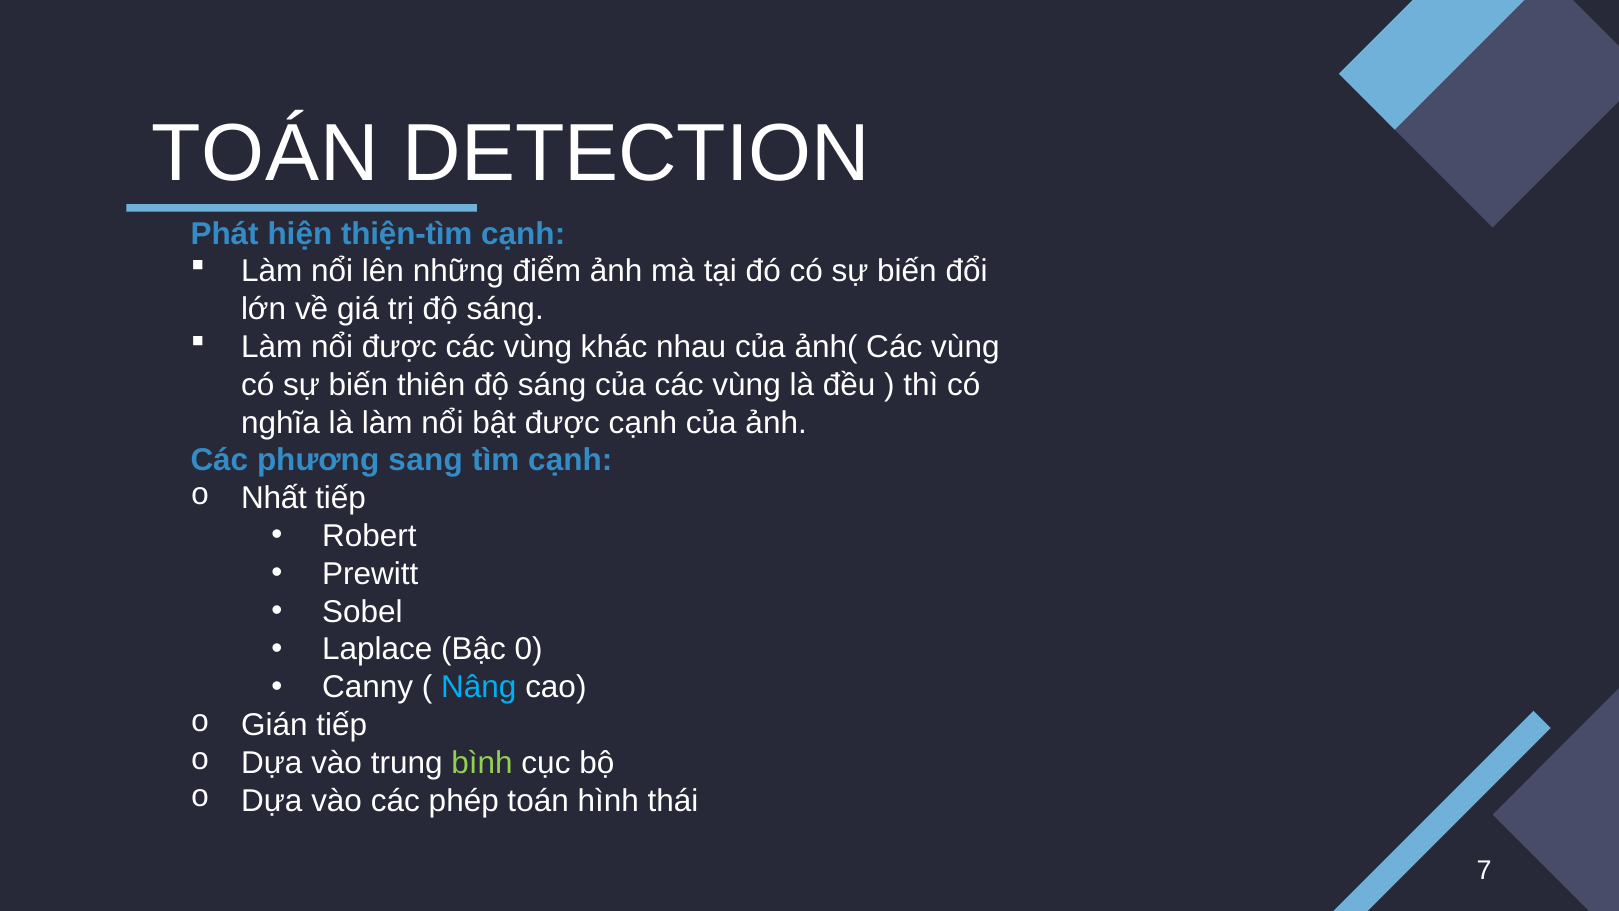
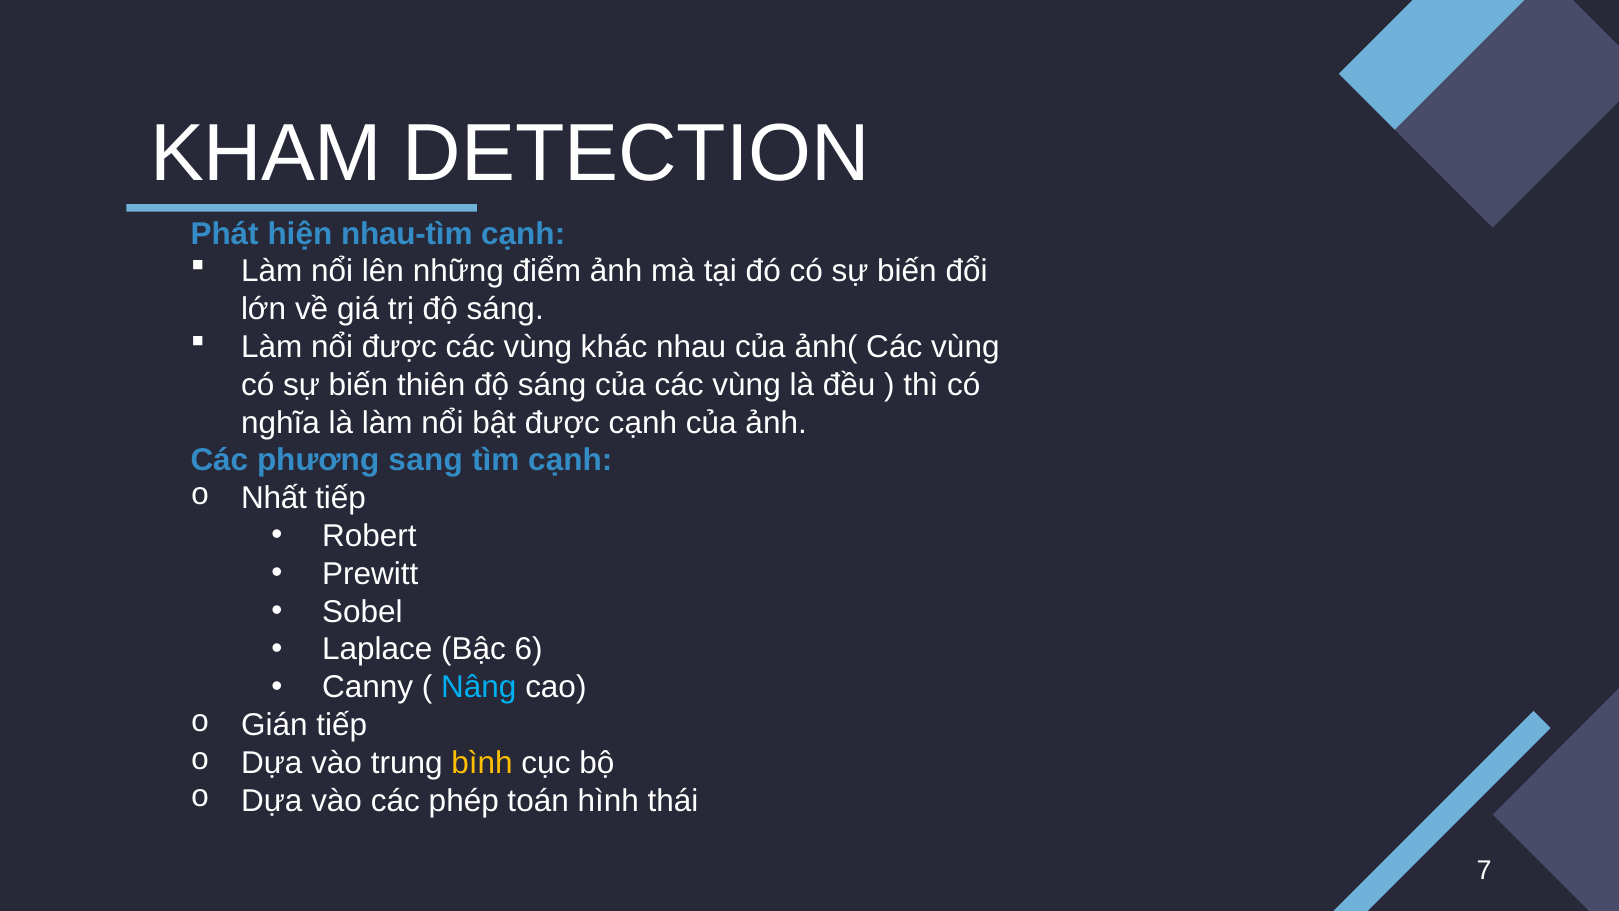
TOÁN: TOÁN -> KHAM (266, 154)
thiện-tìm: thiện-tìm -> nhau-tìm (407, 234)
0: 0 -> 6 (529, 649)
bình colour: light green -> yellow (482, 763)
